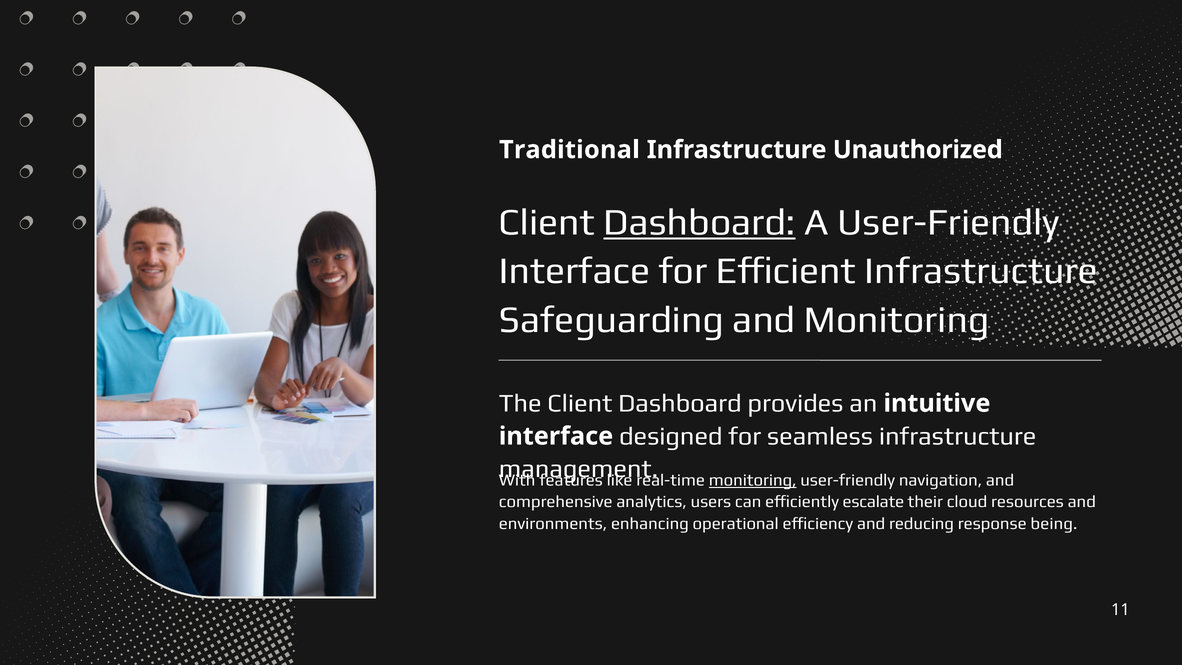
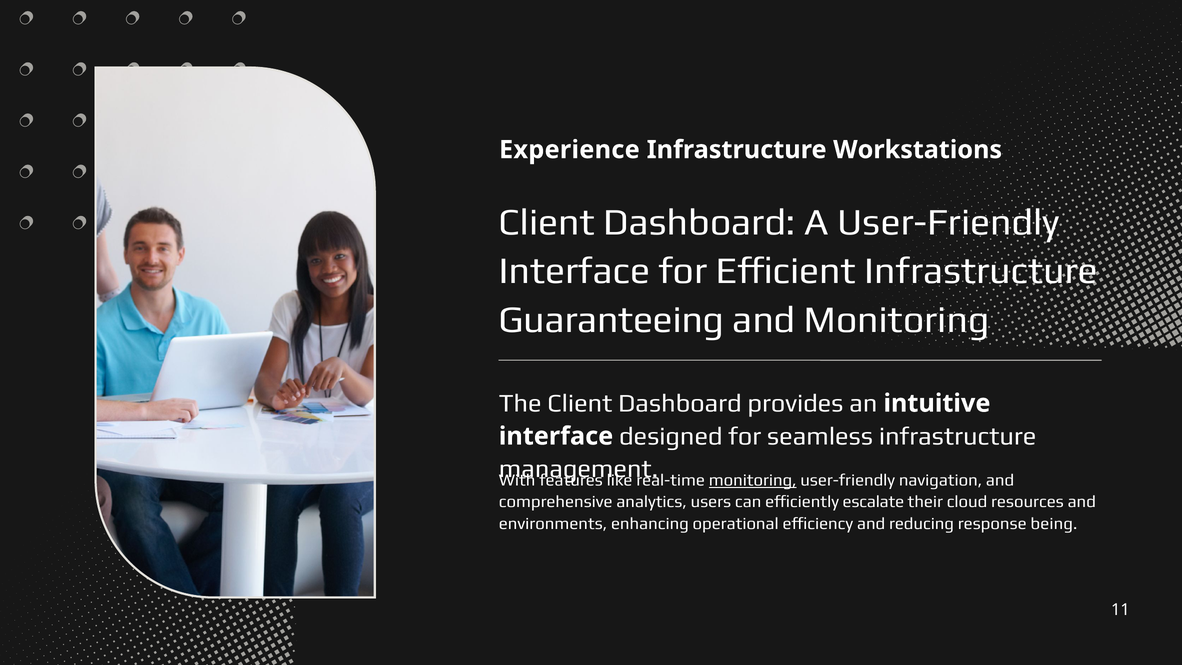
Traditional: Traditional -> Experience (569, 150)
Unauthorized: Unauthorized -> Workstations (918, 150)
Dashboard underline: present -> none (699, 222)
Safeguarding: Safeguarding -> Guaranteeing (611, 320)
